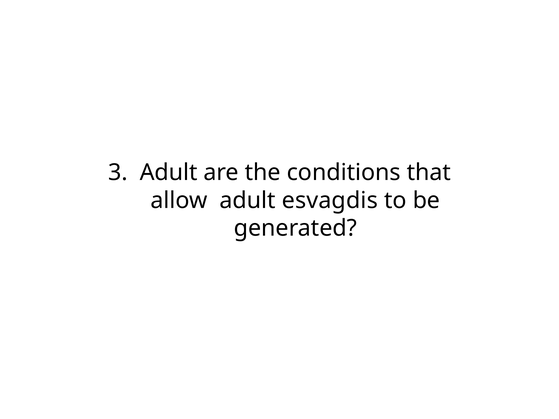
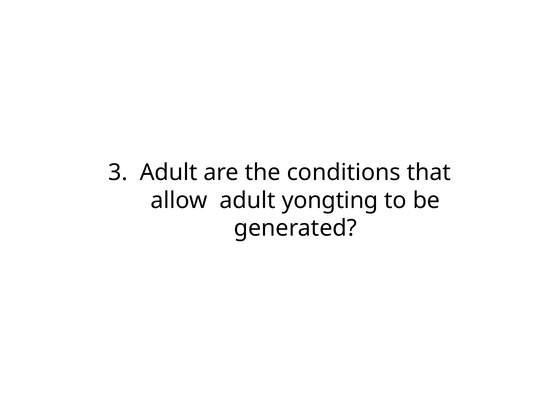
esvagdis: esvagdis -> yongting (330, 200)
